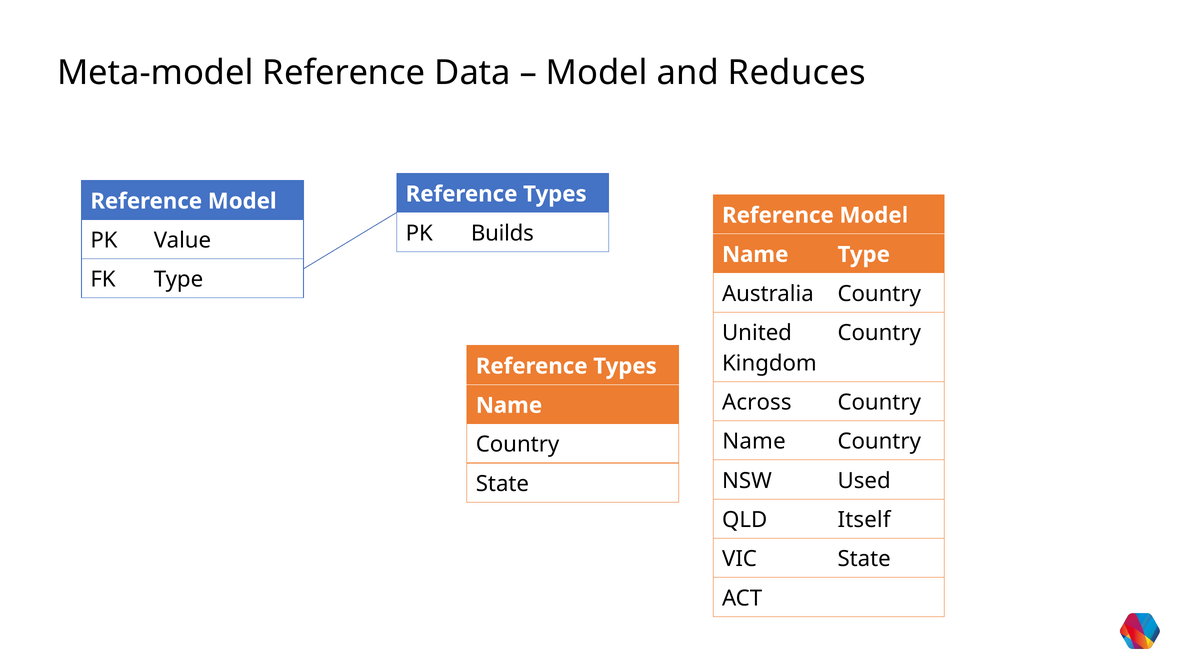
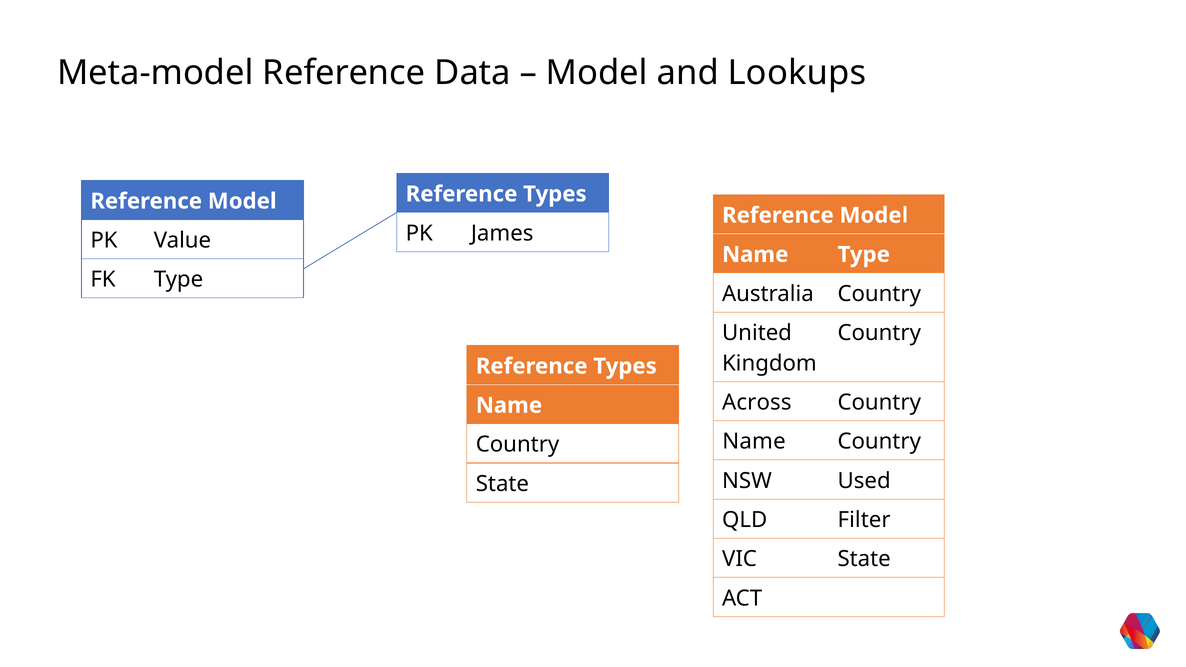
Reduces: Reduces -> Lookups (797, 73)
Builds: Builds -> James (502, 233)
Itself: Itself -> Filter (864, 520)
